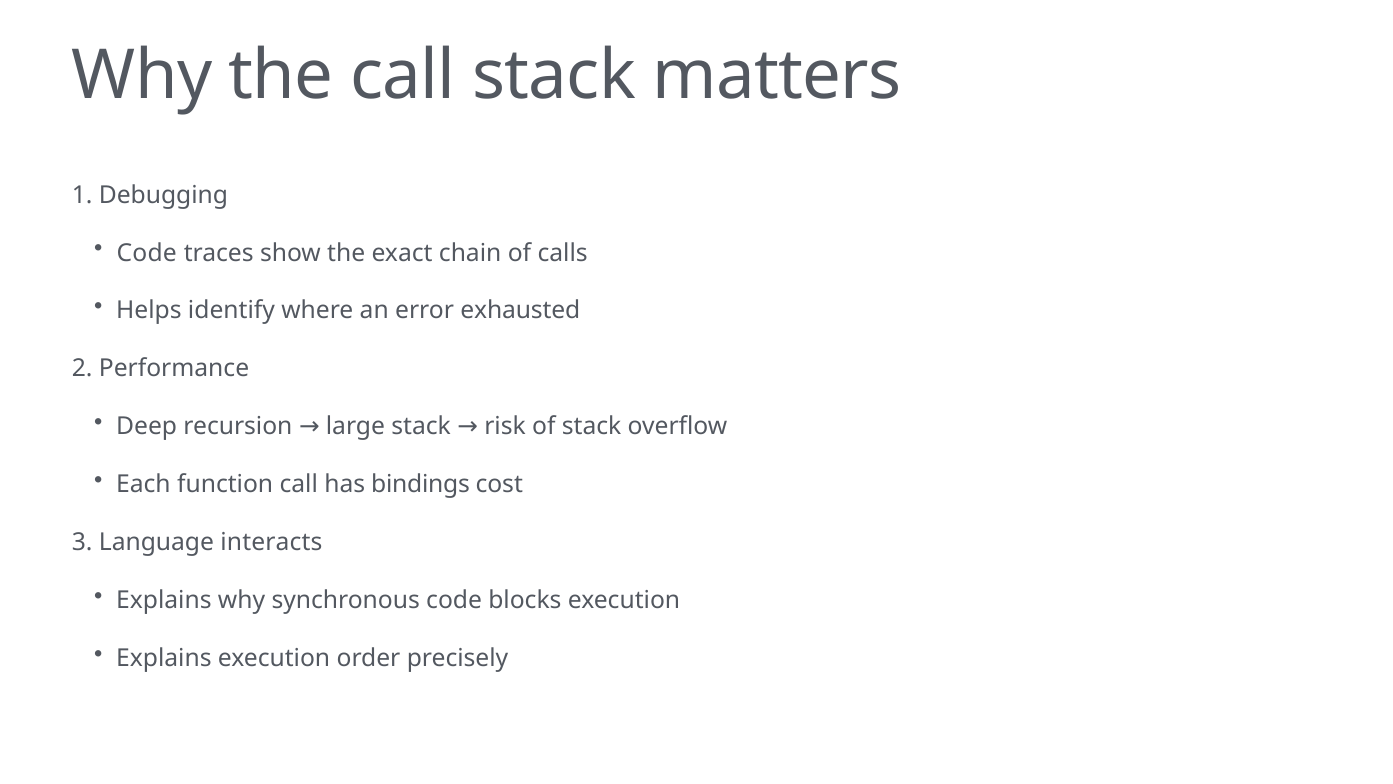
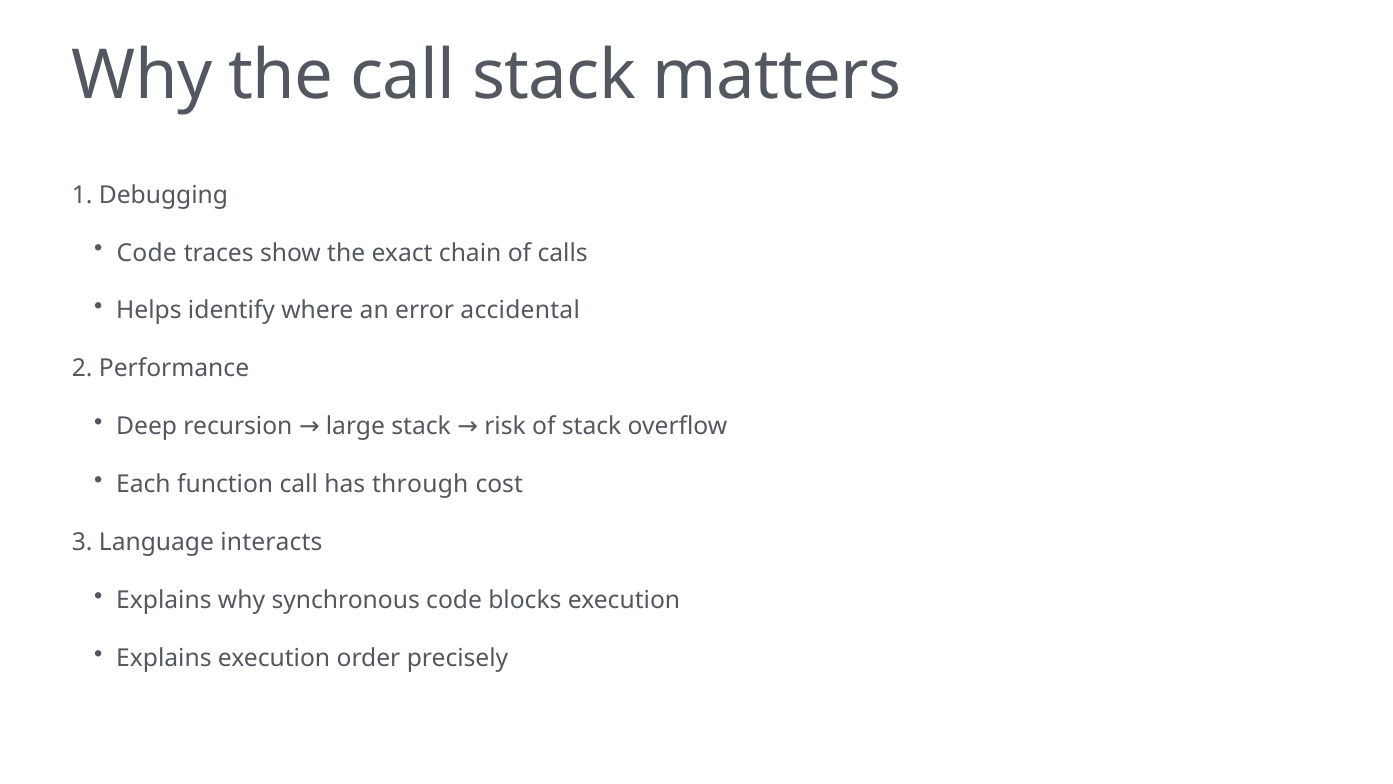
exhausted: exhausted -> accidental (520, 311)
bindings: bindings -> through (420, 484)
